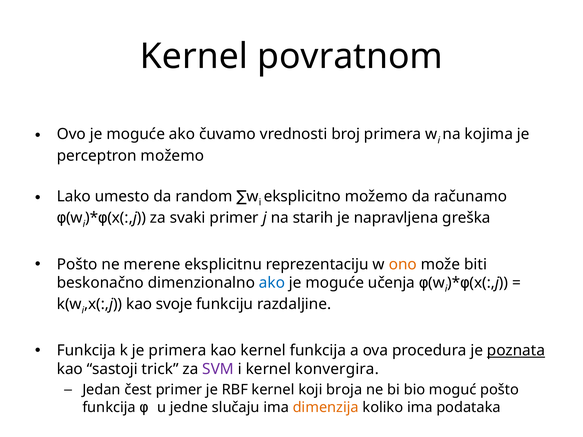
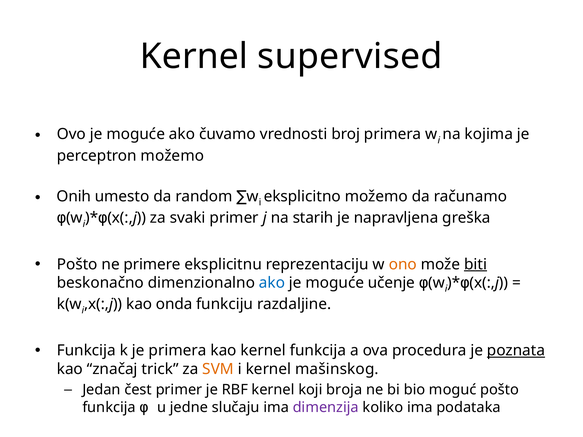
povratnom: povratnom -> supervised (350, 56)
Lako: Lako -> Onih (74, 197)
merene: merene -> primere (152, 264)
biti underline: none -> present (476, 264)
učenja: učenja -> učenje (391, 283)
svoje: svoje -> onda (174, 304)
sastoji: sastoji -> značaj (112, 369)
SVM colour: purple -> orange (218, 369)
konvergira: konvergira -> mašinskog (337, 369)
dimenzija colour: orange -> purple (326, 408)
